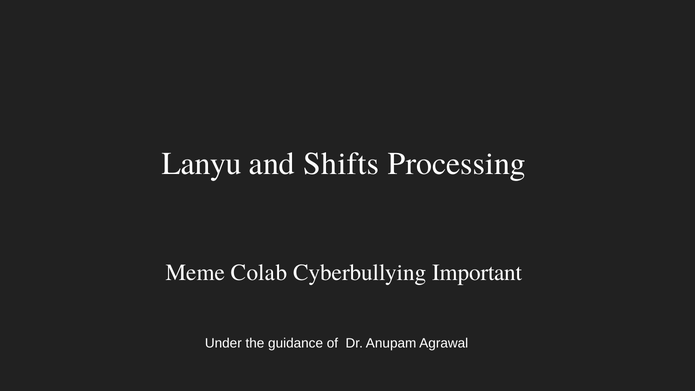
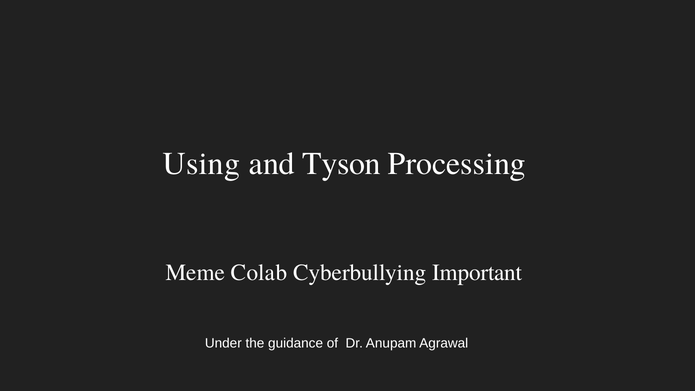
Lanyu: Lanyu -> Using (201, 163)
Shifts: Shifts -> Tyson (342, 163)
